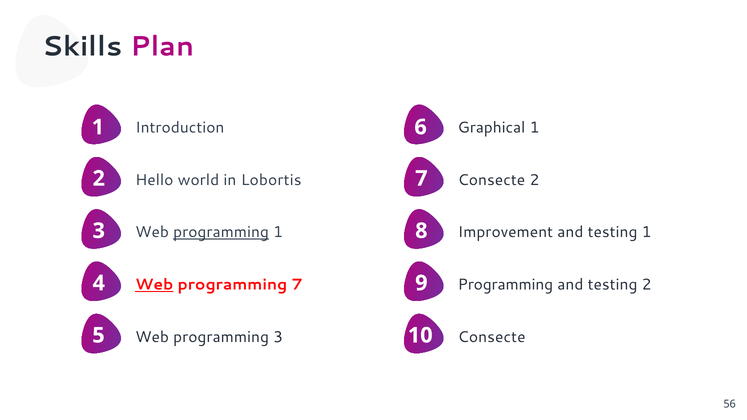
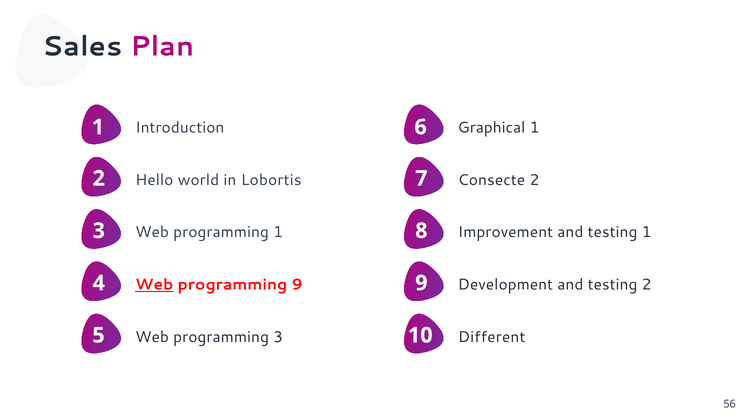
Skills: Skills -> Sales (82, 46)
programming underline: present -> none (221, 232)
programming 7: 7 -> 9 (297, 285)
Programming: Programming -> Development (505, 285)
Consecte: Consecte -> Different (492, 337)
